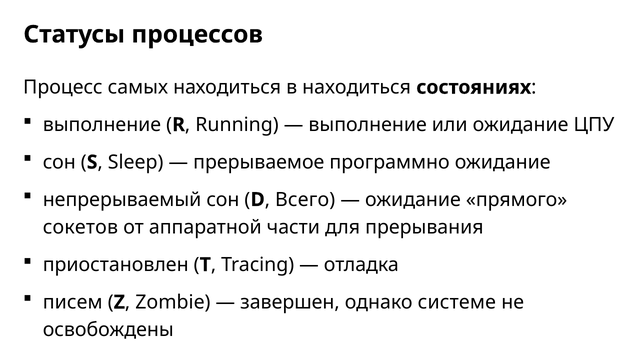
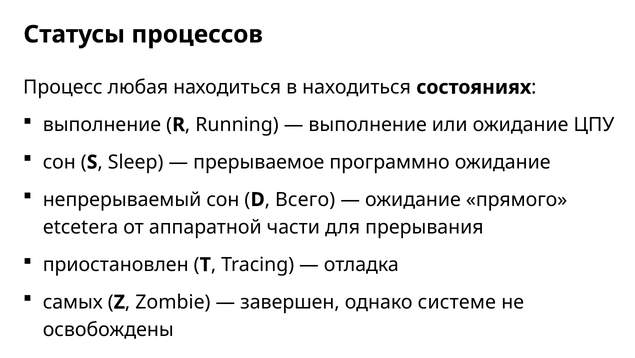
самых: самых -> любая (138, 87)
сокетов: сокетов -> etcetera (81, 227)
писем: писем -> самых (73, 302)
